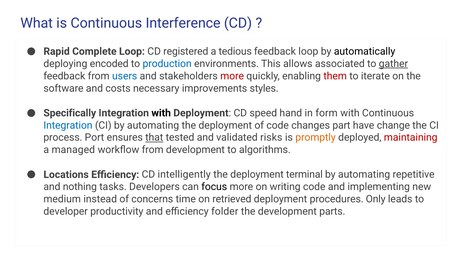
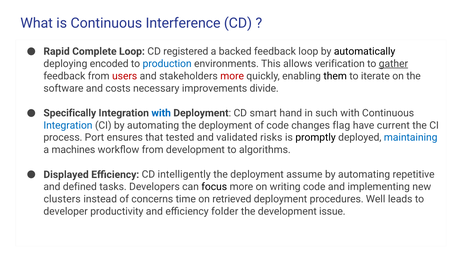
tedious: tedious -> backed (235, 51)
associated: associated -> verification (340, 64)
users colour: blue -> red (125, 76)
them colour: red -> black (335, 76)
styles: styles -> divide (264, 88)
with colour: black -> blue (161, 113)
speed: speed -> smart (263, 113)
form: form -> such (327, 113)
part: part -> flag (341, 125)
change: change -> current (393, 125)
that underline: present -> none (154, 138)
promptly colour: orange -> black (316, 138)
maintaining colour: red -> blue (411, 138)
managed: managed -> machines (73, 150)
Locations: Locations -> Displayed (66, 174)
terminal: terminal -> assume (304, 174)
nothing: nothing -> defined (80, 187)
medium: medium -> clusters (62, 199)
Only: Only -> Well (376, 199)
parts: parts -> issue (332, 211)
